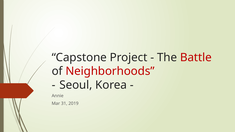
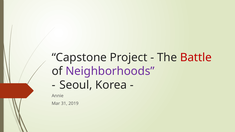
Neighborhoods colour: red -> purple (110, 71)
